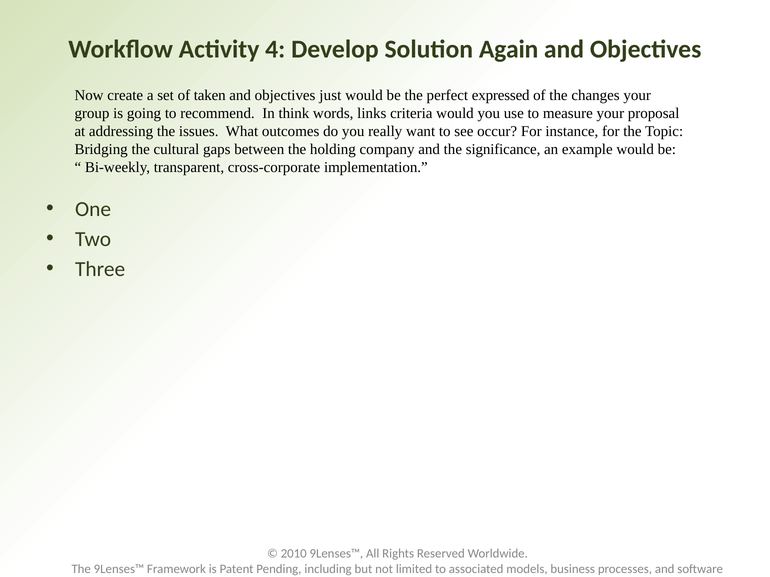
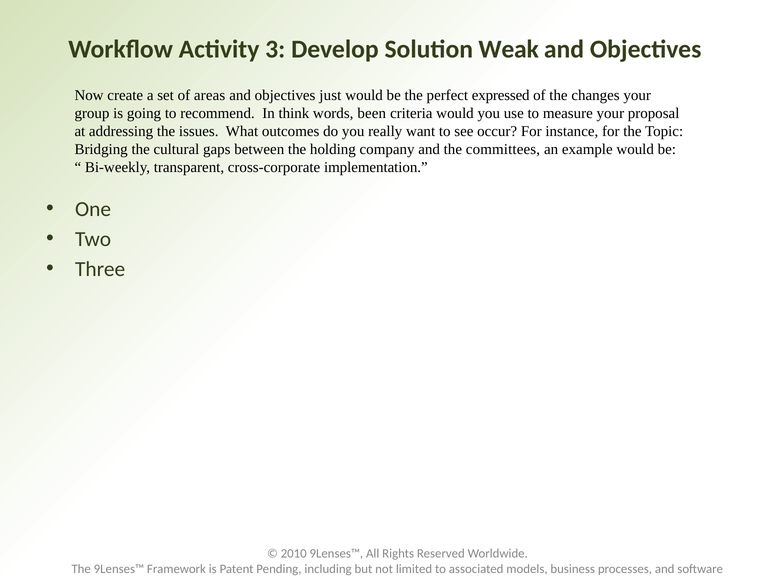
4: 4 -> 3 (275, 49)
Again: Again -> Weak (509, 49)
taken: taken -> areas (210, 95)
links: links -> been (372, 113)
significance: significance -> committees (503, 149)
